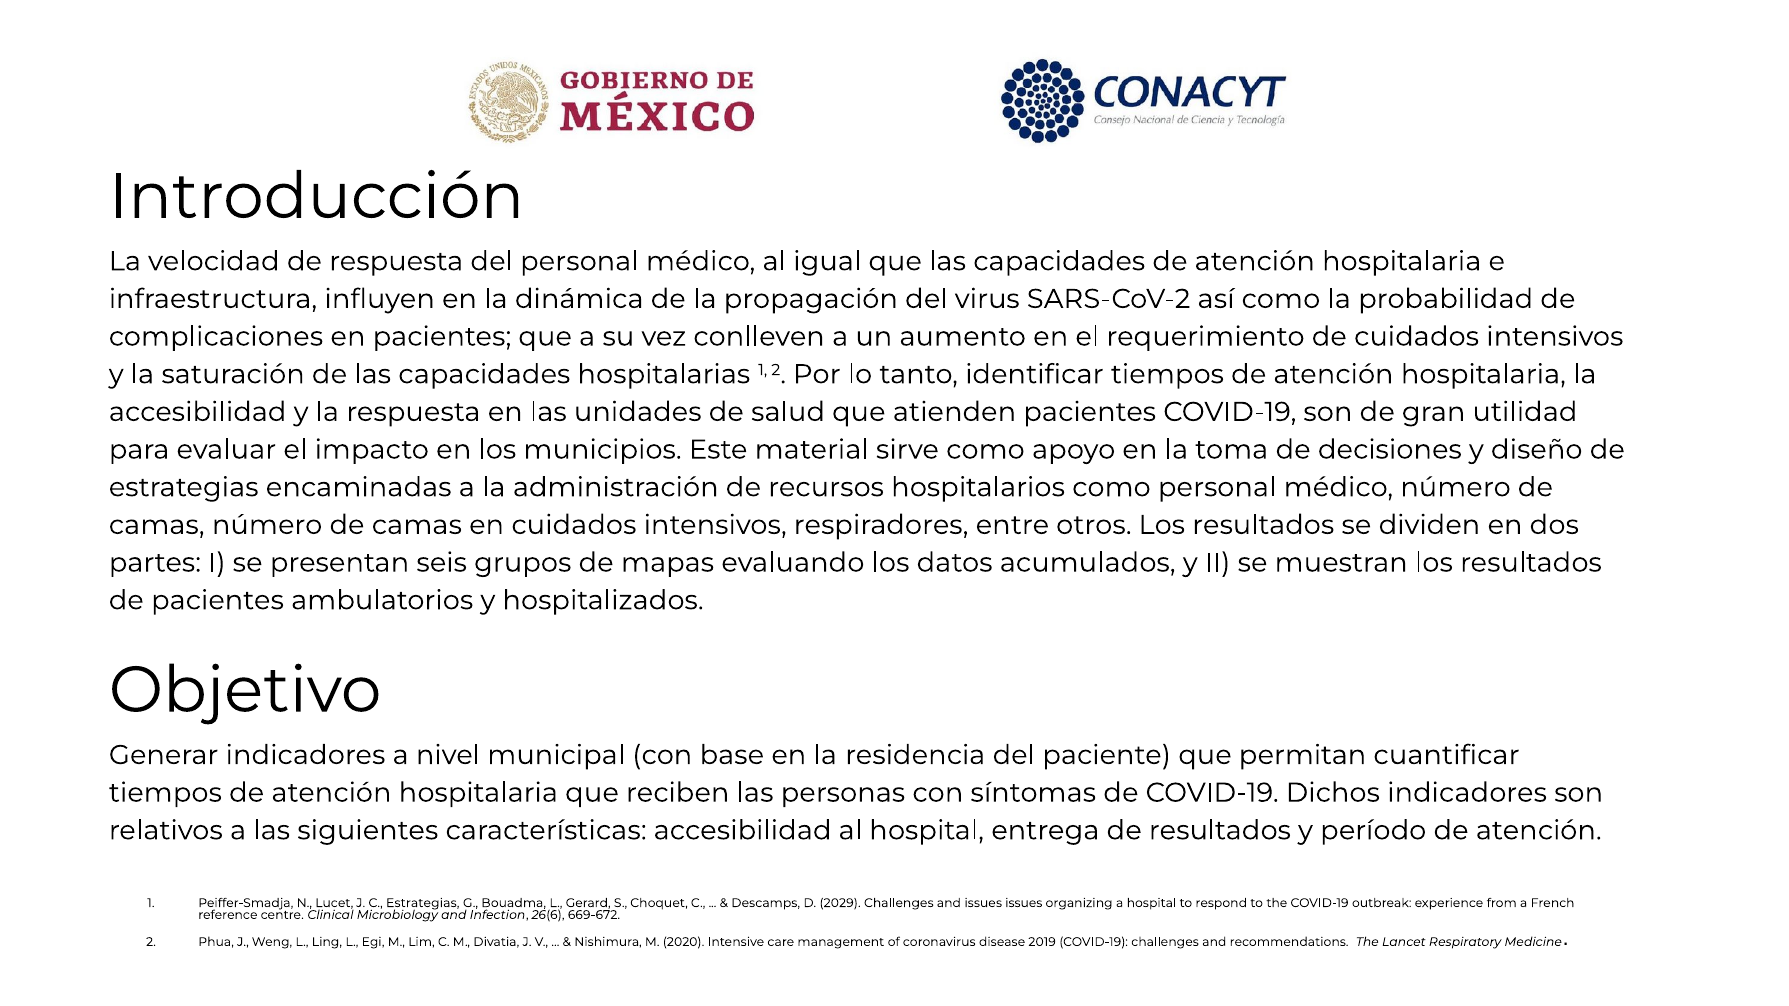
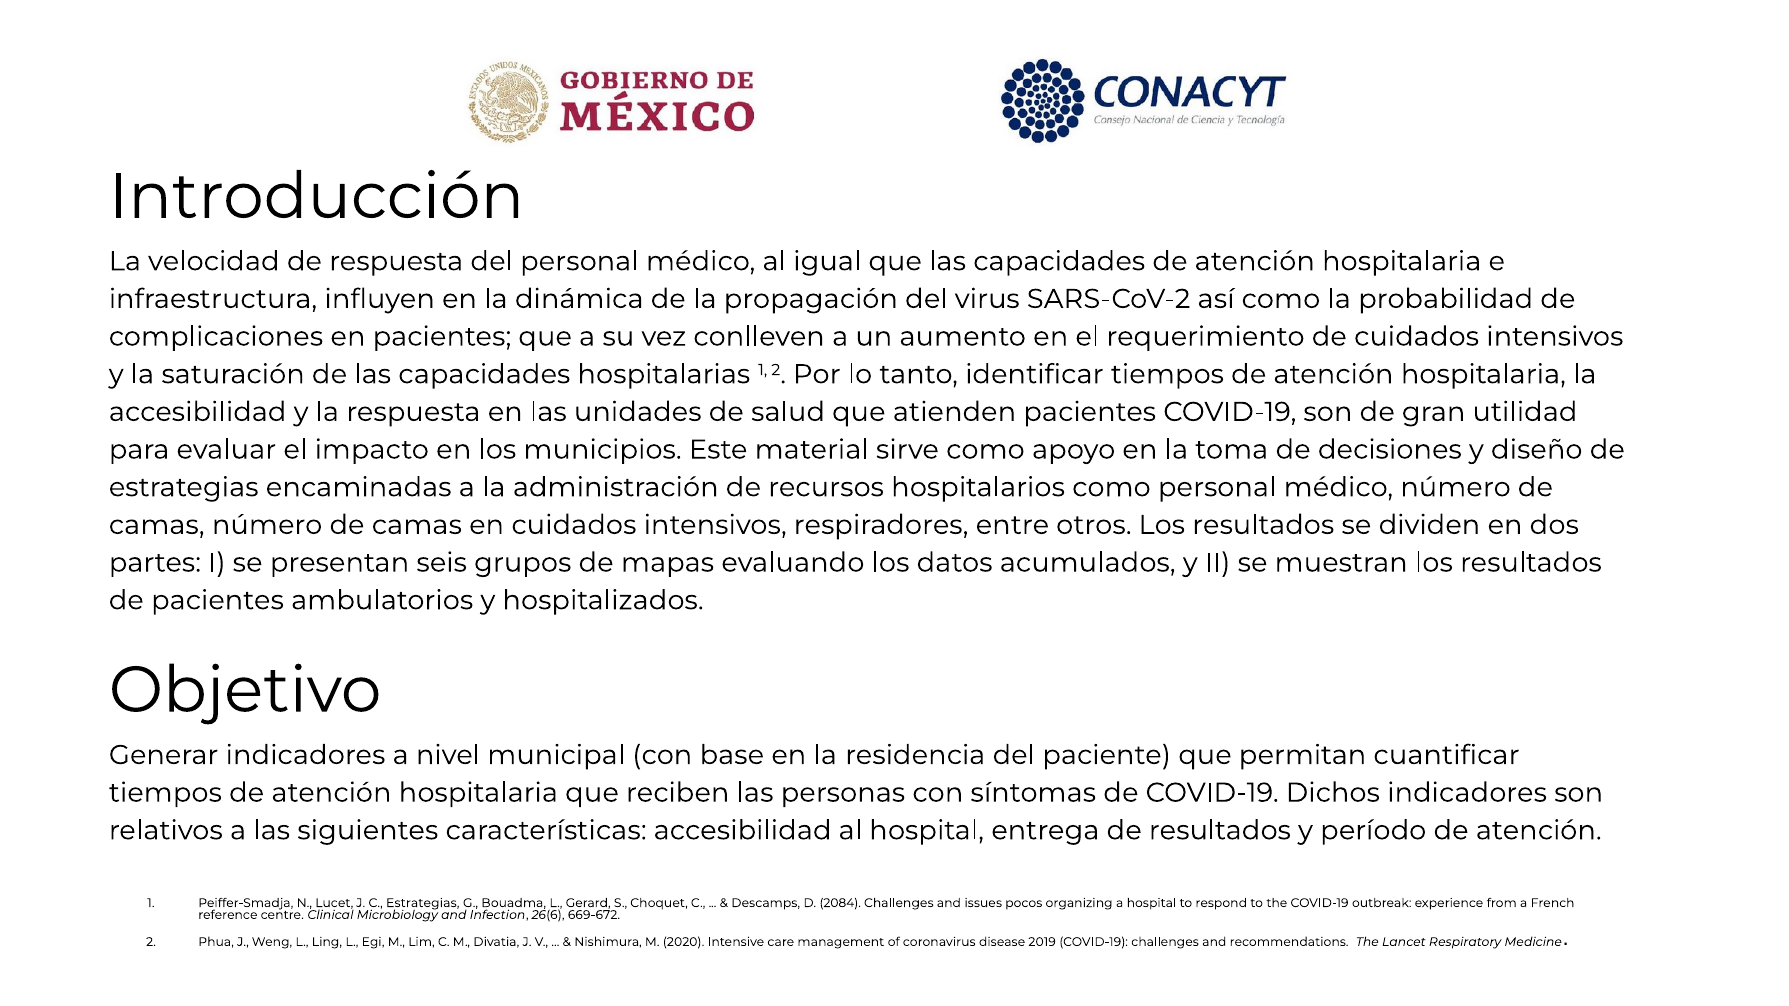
2029: 2029 -> 2084 (840, 903)
issues issues: issues -> pocos (1024, 903)
